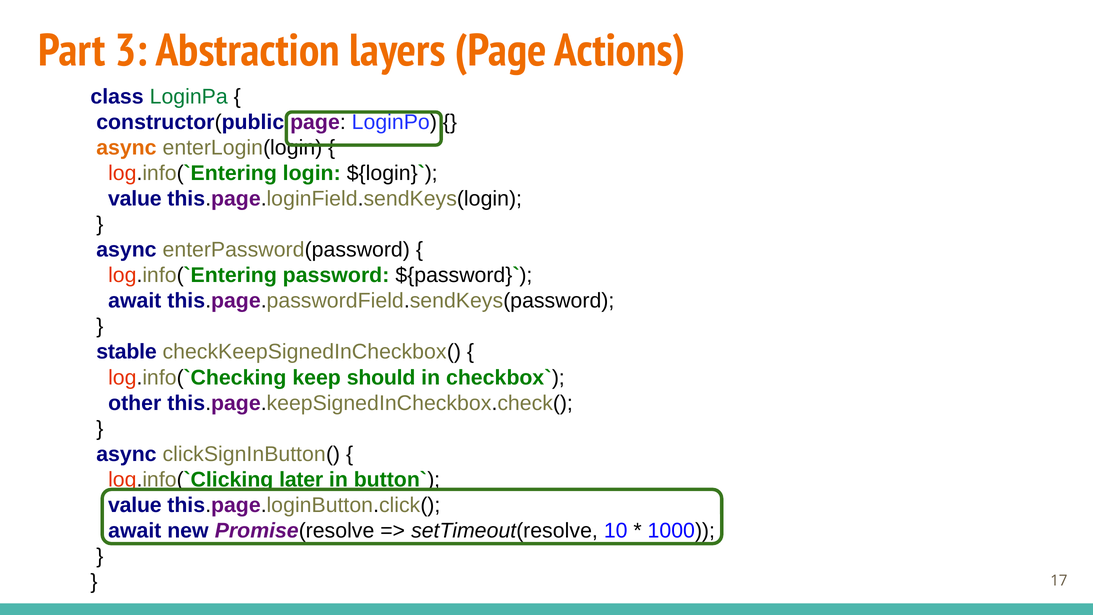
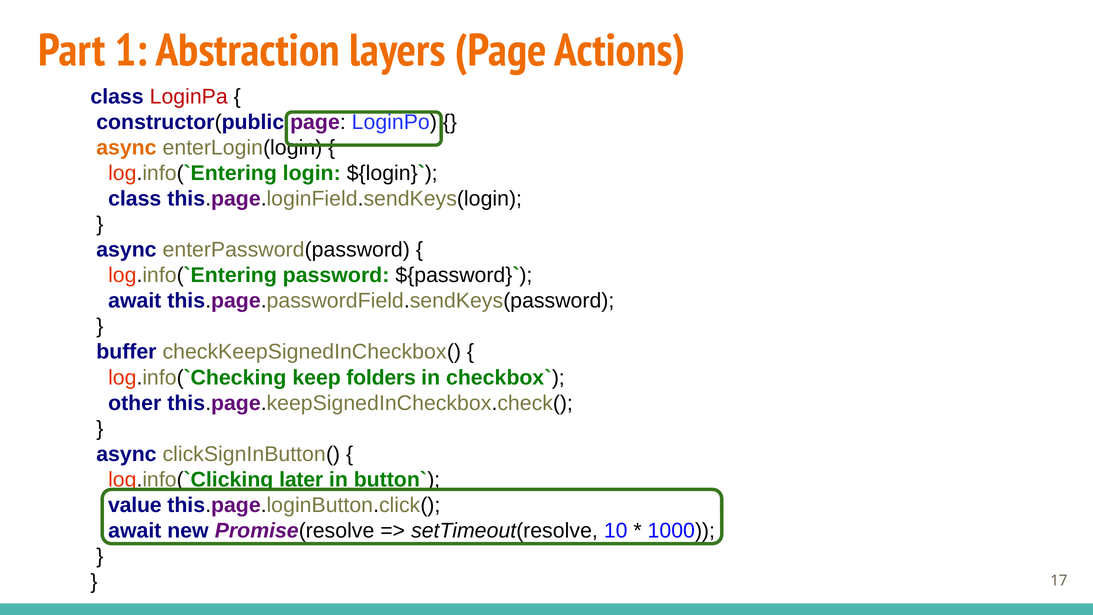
3: 3 -> 1 (131, 51)
LoginPa colour: green -> red (189, 97)
value: value -> class (135, 199)
stable: stable -> buffer (126, 352)
should: should -> folders (381, 377)
